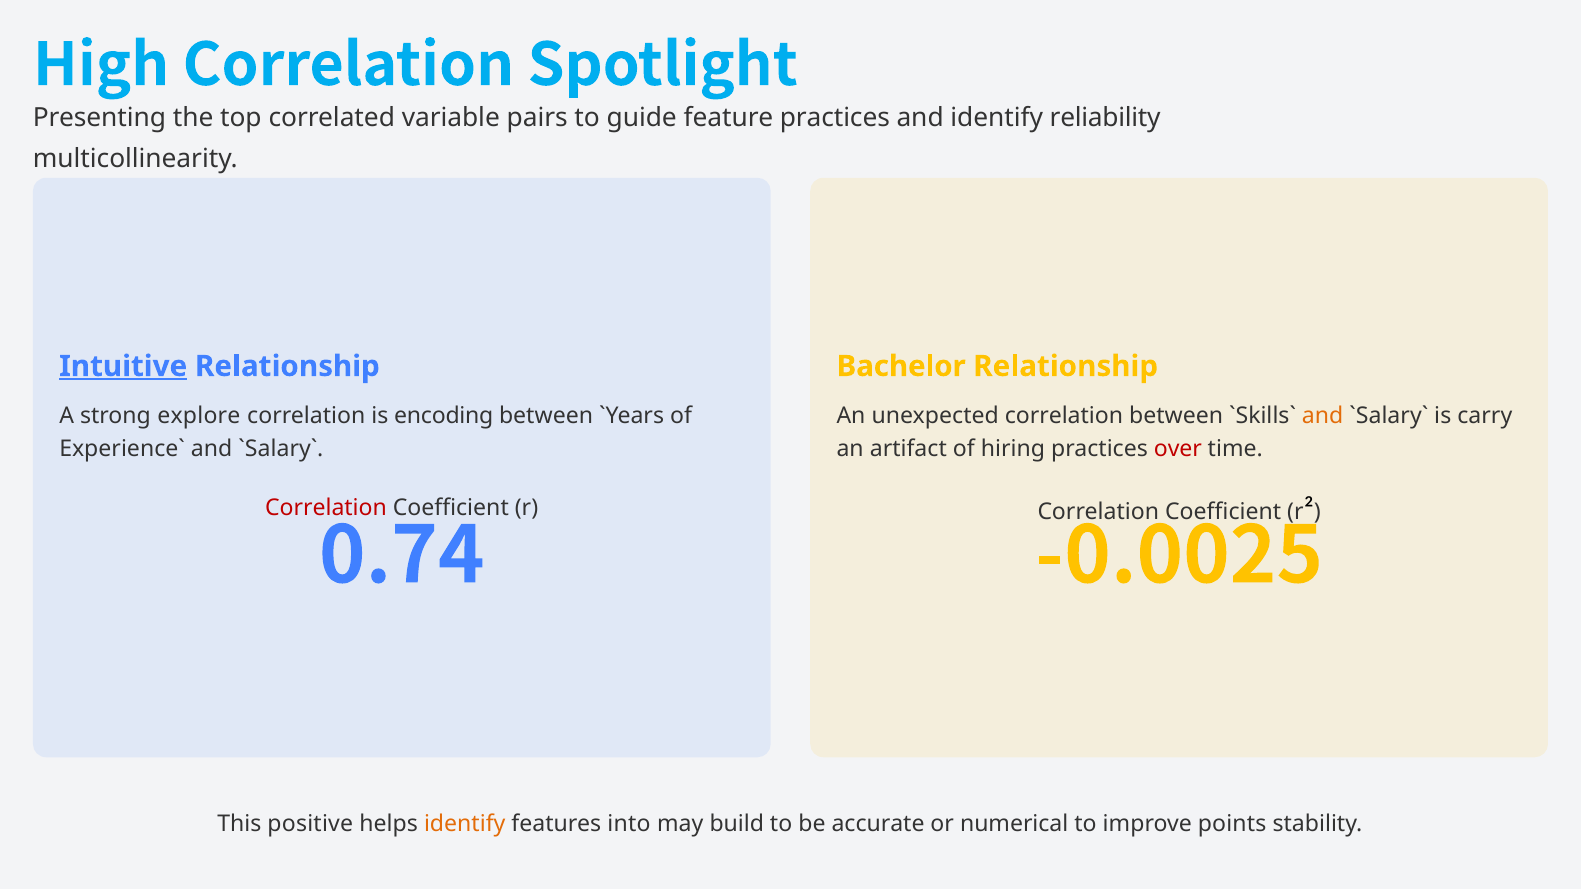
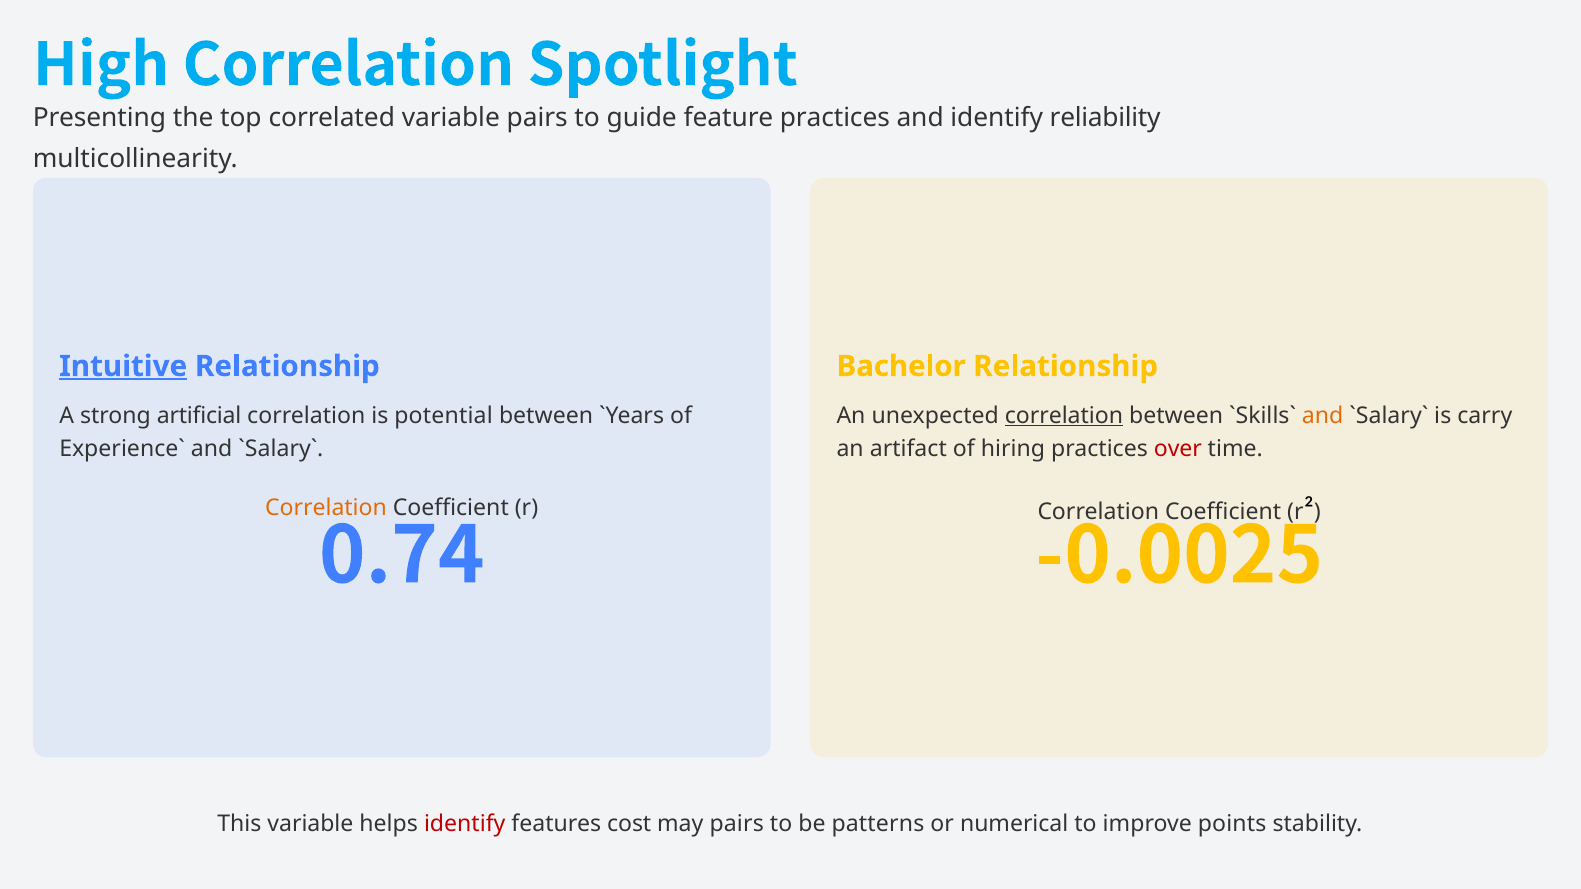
explore: explore -> artificial (199, 416)
encoding: encoding -> potential (444, 416)
correlation underline: none -> present (1064, 416)
Correlation colour: red -> orange (326, 508)
This positive: positive -> variable (310, 824)
identify colour: orange -> red (465, 824)
into: into -> cost (629, 824)
may build: build -> pairs (737, 824)
accurate: accurate -> patterns (878, 824)
